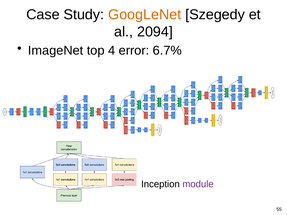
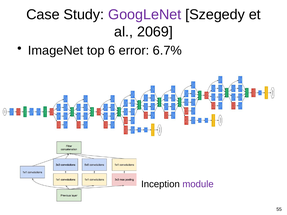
GoogLeNet colour: orange -> purple (145, 15)
2094: 2094 -> 2069 (155, 32)
4: 4 -> 6 (112, 51)
